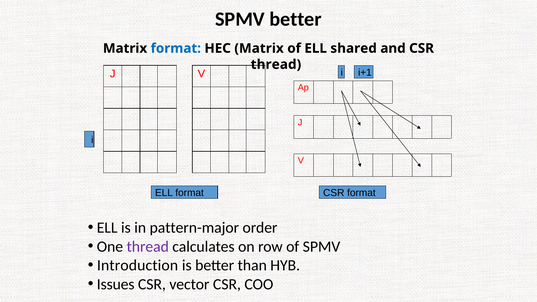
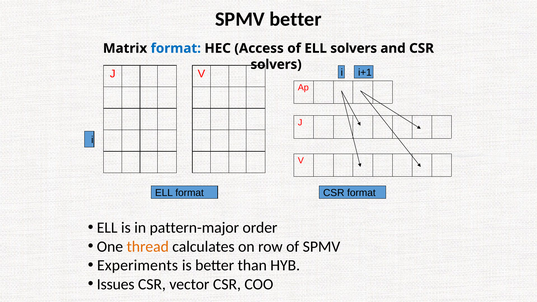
HEC Matrix: Matrix -> Access (259, 48)
ELL shared: shared -> solvers (354, 48)
thread: thread -> solvers (276, 64)
thread colour: purple -> orange (148, 247)
Introduction: Introduction -> Experiments (138, 265)
